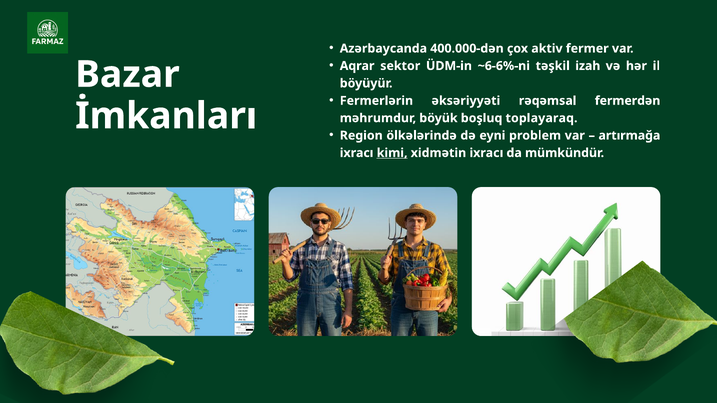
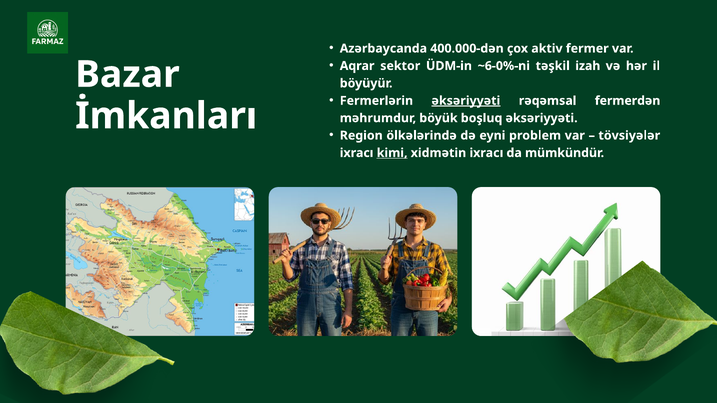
~6-6%-ni: ~6-6%-ni -> ~6-0%-ni (504, 66)
əksəriyyəti underline: none -> present (466, 101)
boşluq toplayaraq: toplayaraq -> əksəriyyəti (542, 118)
artırmağa: artırmağa -> tövsiyələr (629, 136)
